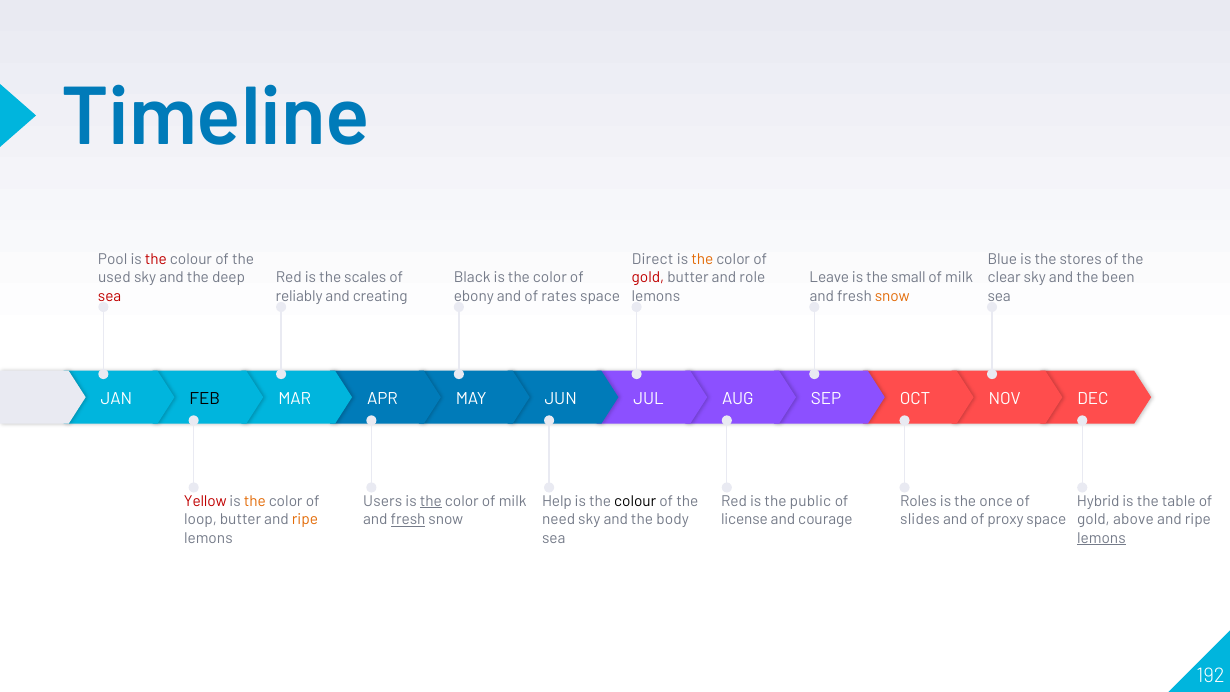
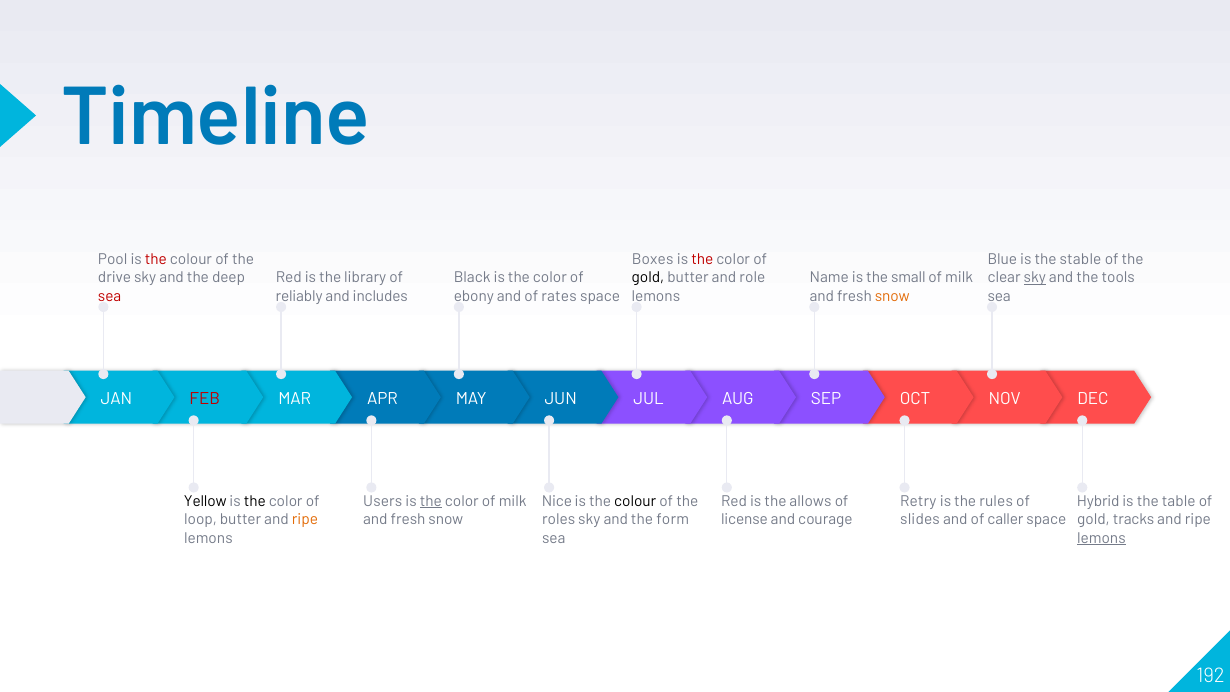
Direct: Direct -> Boxes (653, 259)
the colour: orange -> red (702, 259)
stores: stores -> stable (1081, 259)
used: used -> drive (115, 277)
scales: scales -> library (365, 277)
gold colour: red -> black (648, 277)
Leave: Leave -> Name (829, 277)
sky underline: none -> present (1035, 277)
been: been -> tools (1118, 277)
creating: creating -> includes (380, 296)
FEB colour: black -> red (205, 398)
Yellow colour: red -> black (205, 501)
the colour: orange -> black (255, 501)
Help: Help -> Nice (557, 501)
public: public -> allows (810, 501)
Roles: Roles -> Retry (918, 501)
once: once -> rules (996, 501)
fresh underline: present -> none (408, 520)
need: need -> roles (559, 520)
body: body -> form (673, 520)
proxy: proxy -> caller (1005, 520)
above: above -> tracks (1134, 520)
